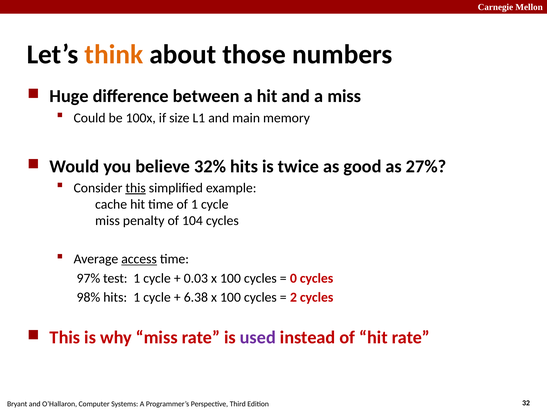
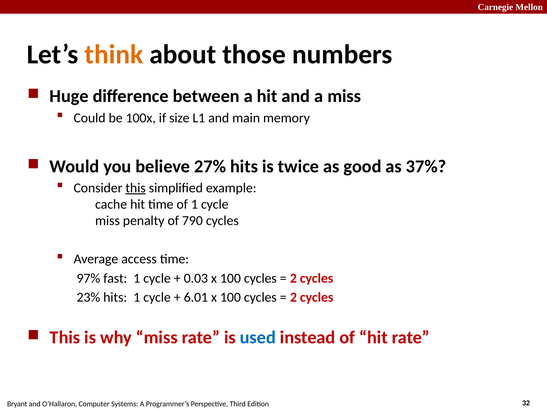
32%: 32% -> 27% (210, 167)
27%: 27% -> 37% (426, 167)
104: 104 -> 790 (192, 221)
access underline: present -> none (139, 259)
test: test -> fast (115, 278)
0: 0 -> 2 (293, 278)
98%: 98% -> 23% (88, 298)
6.38: 6.38 -> 6.01 (196, 298)
used colour: purple -> blue (258, 338)
